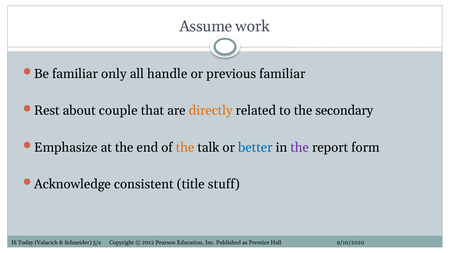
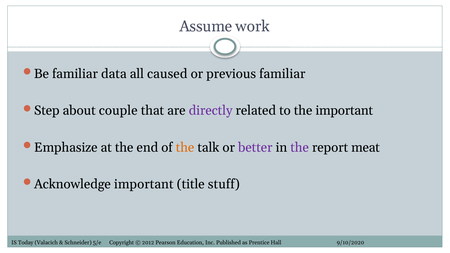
only: only -> data (114, 74)
handle: handle -> caused (167, 74)
Rest: Rest -> Step (47, 111)
directly colour: orange -> purple (211, 111)
the secondary: secondary -> important (344, 111)
better colour: blue -> purple (255, 148)
form: form -> meat (366, 148)
Acknowledge consistent: consistent -> important (144, 184)
